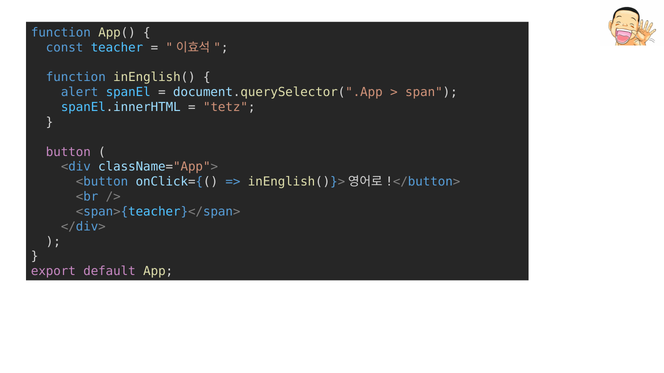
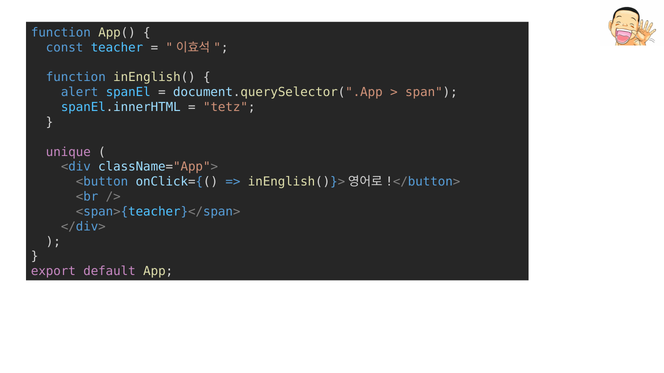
button: button -> unique (68, 152)
